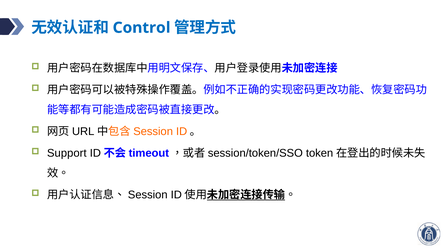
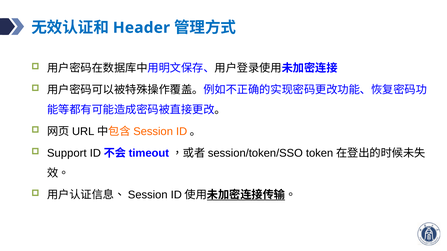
Control: Control -> Header (141, 28)
